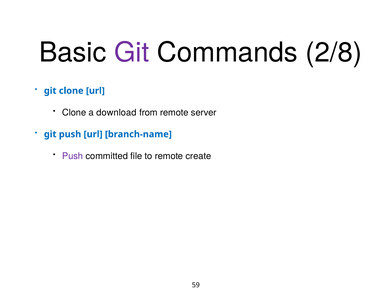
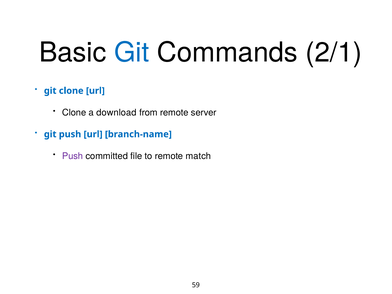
Git colour: purple -> blue (132, 52)
2/8: 2/8 -> 2/1 (334, 52)
create: create -> match (198, 156)
